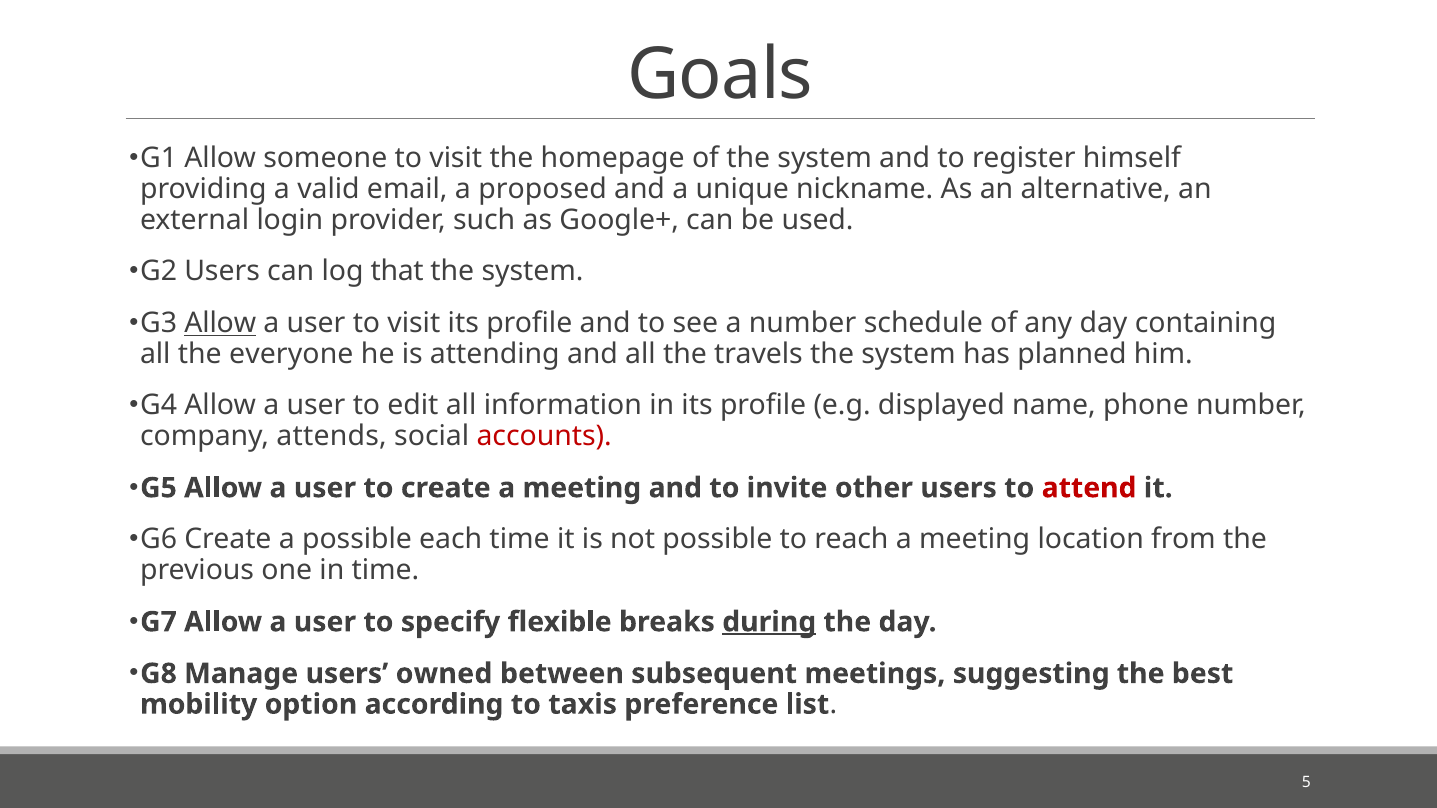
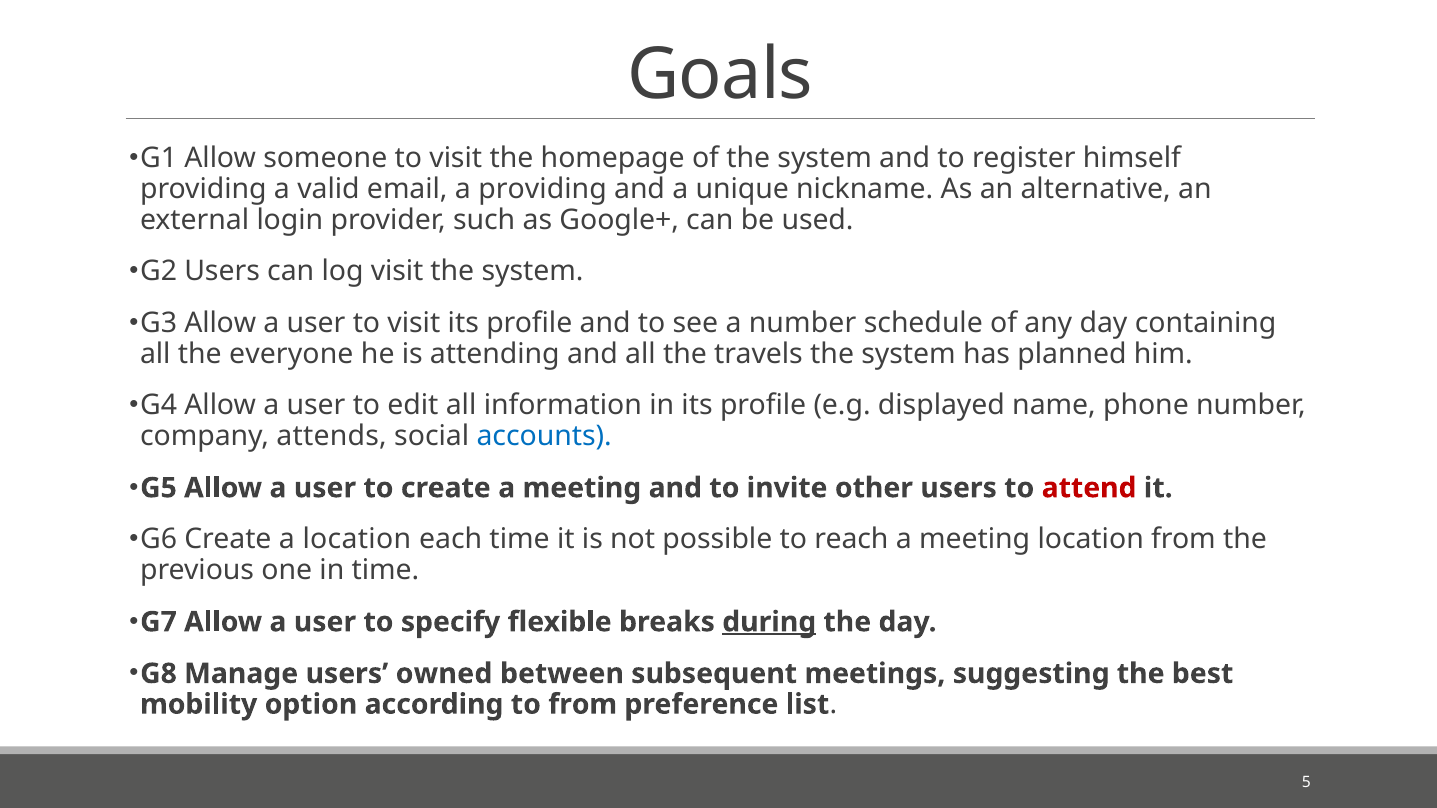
a proposed: proposed -> providing (543, 189)
log that: that -> visit (397, 272)
Allow underline: present -> none (220, 323)
accounts colour: red -> blue (544, 436)
a possible: possible -> location (357, 540)
to taxis: taxis -> from (583, 705)
